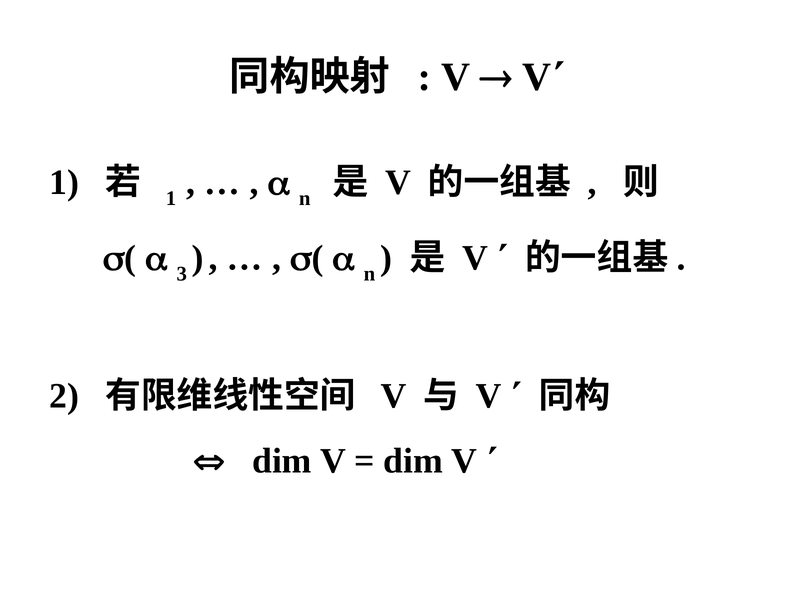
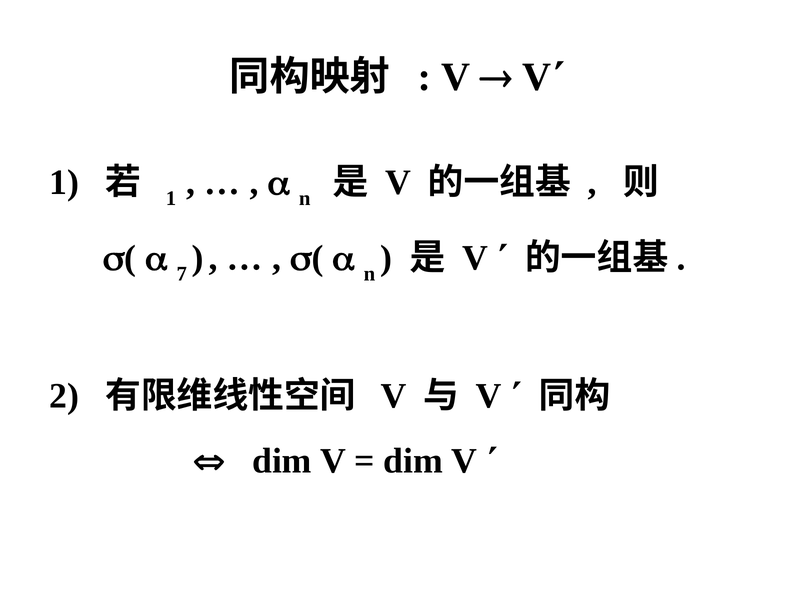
3: 3 -> 7 (182, 274)
